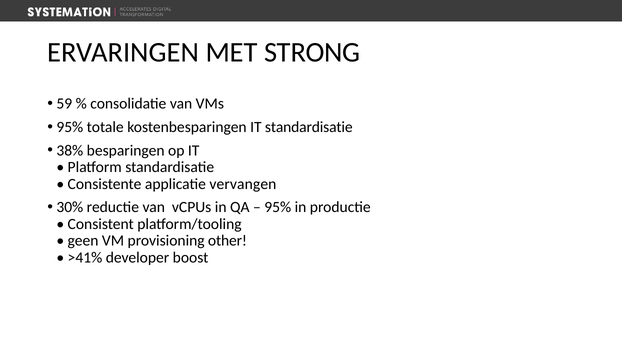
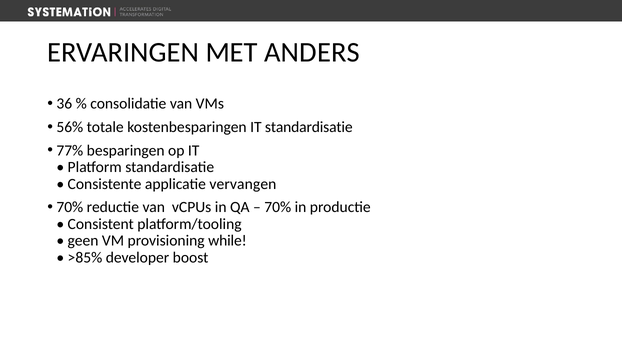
STRONG: STRONG -> ANDERS (312, 52)
59: 59 -> 36 (64, 104)
95%: 95% -> 56% (70, 127)
38%: 38% -> 77% (70, 150)
30%: 30% -> 70% (70, 207)
95%: 95% -> 70% (278, 207)
other: other -> while (227, 241)
>41%: >41% -> >85% (85, 258)
